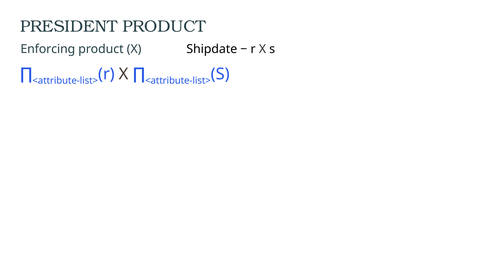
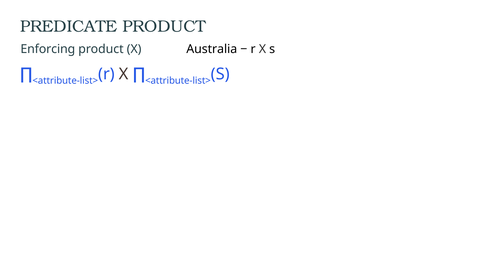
PRESIDENT: PRESIDENT -> PREDICATE (69, 26)
Shipdate: Shipdate -> Australia (212, 49)
